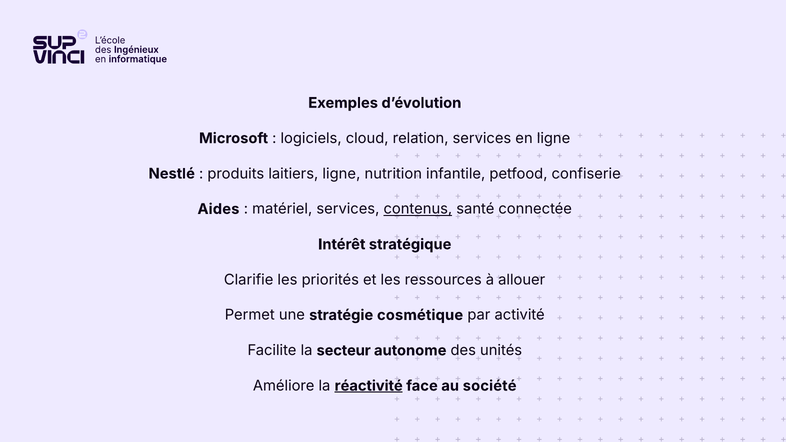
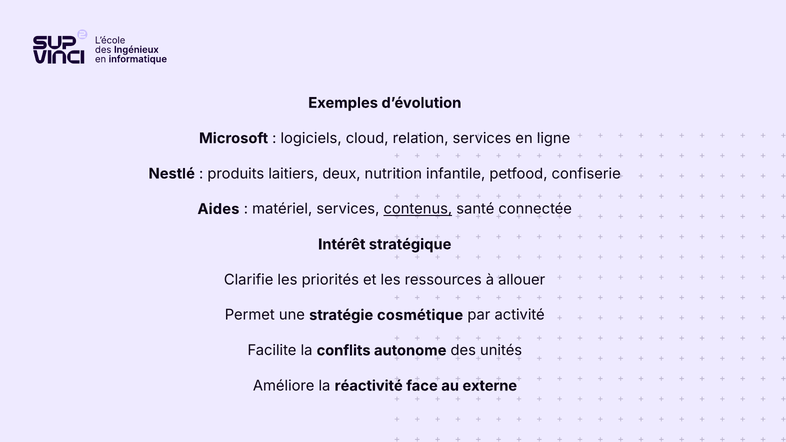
laitiers ligne: ligne -> deux (341, 174)
secteur: secteur -> conflits (344, 351)
réactivité underline: present -> none (369, 386)
société: société -> externe (490, 386)
